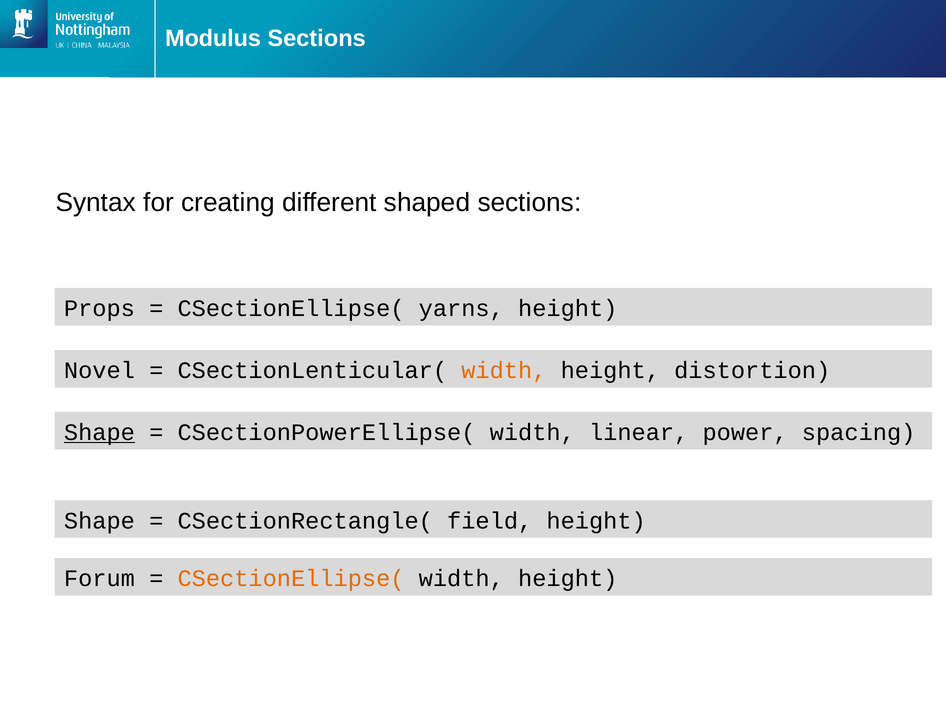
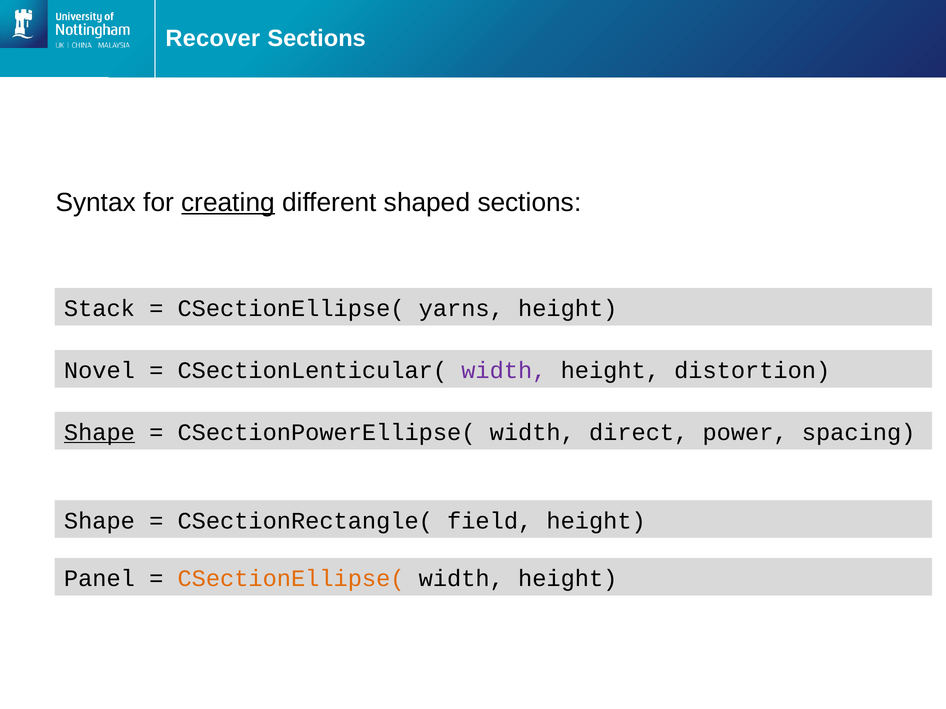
Modulus: Modulus -> Recover (213, 38)
creating underline: none -> present (228, 203)
Props: Props -> Stack (99, 309)
width colour: orange -> purple (504, 371)
linear: linear -> direct (639, 433)
Forum: Forum -> Panel (99, 579)
